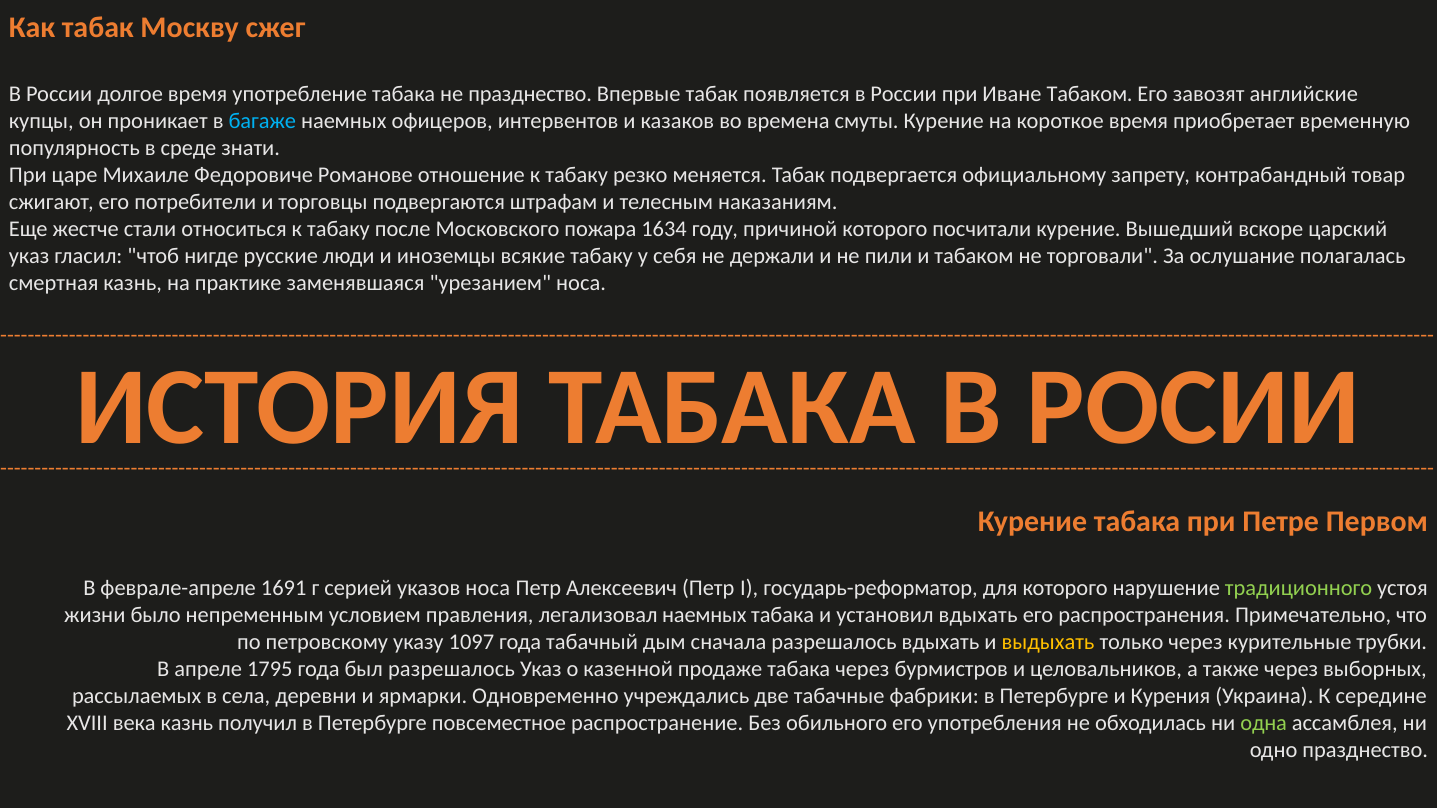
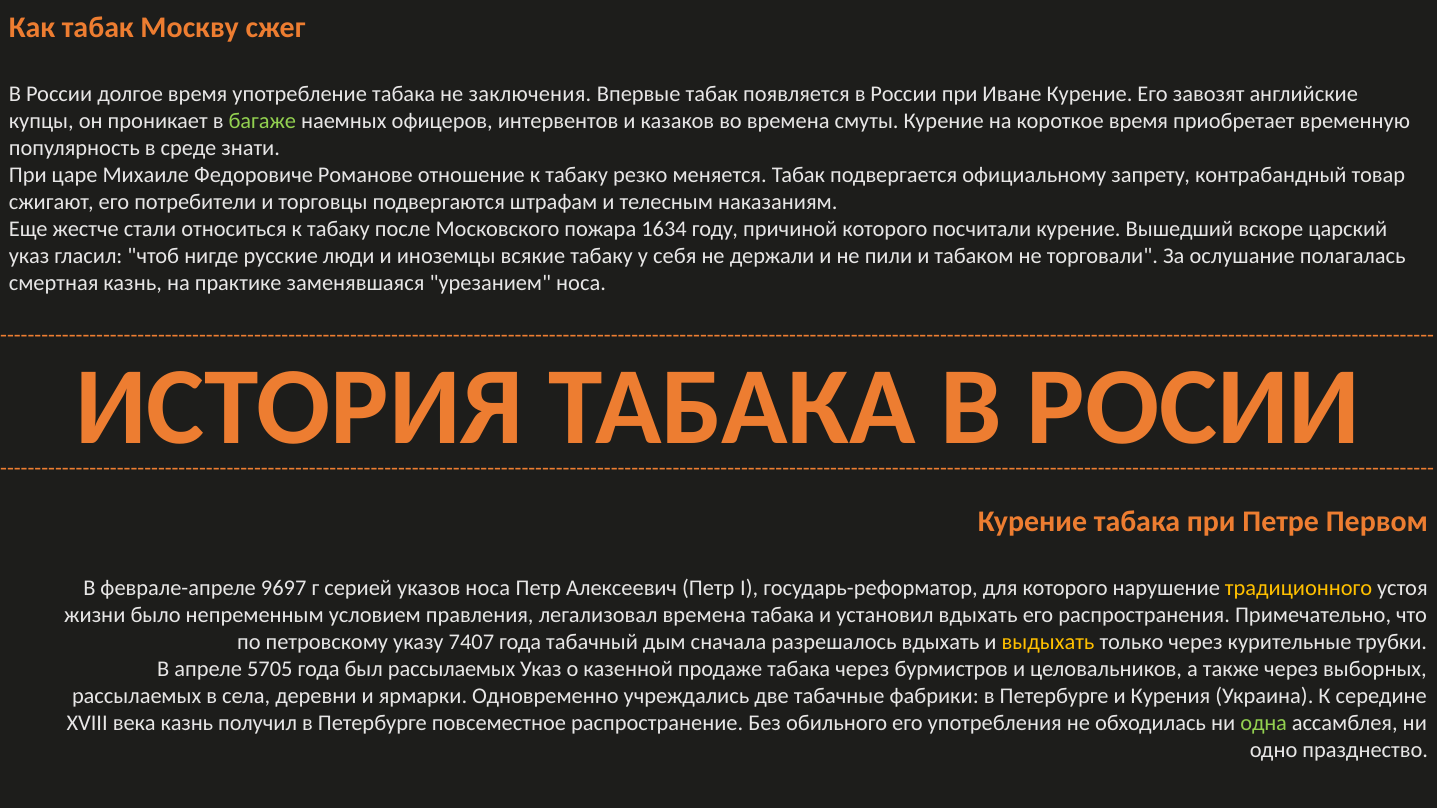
не празднество: празднество -> заключения (530, 94)
Иване Табаком: Табаком -> Курение (1090, 94)
багаже colour: light blue -> light green (262, 121)
1691: 1691 -> 9697 (284, 588)
традиционного colour: light green -> yellow (1299, 588)
легализовал наемных: наемных -> времена (704, 615)
1097: 1097 -> 7407 (471, 642)
1795: 1795 -> 5705 (270, 669)
был разрешалось: разрешалось -> рассылаемых (452, 669)
